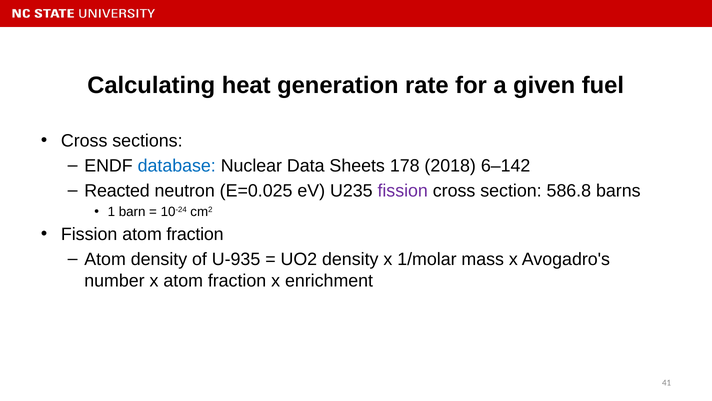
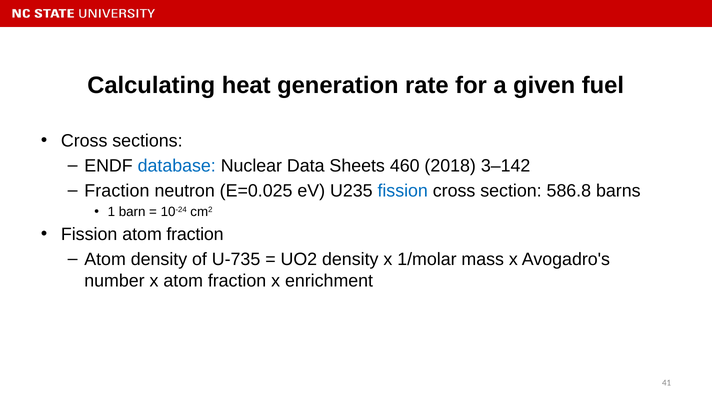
178: 178 -> 460 (405, 166)
6–142: 6–142 -> 3–142 (506, 166)
Reacted: Reacted -> Fraction (117, 191)
fission colour: purple -> blue (403, 191)
U-935: U-935 -> U-735 (236, 259)
